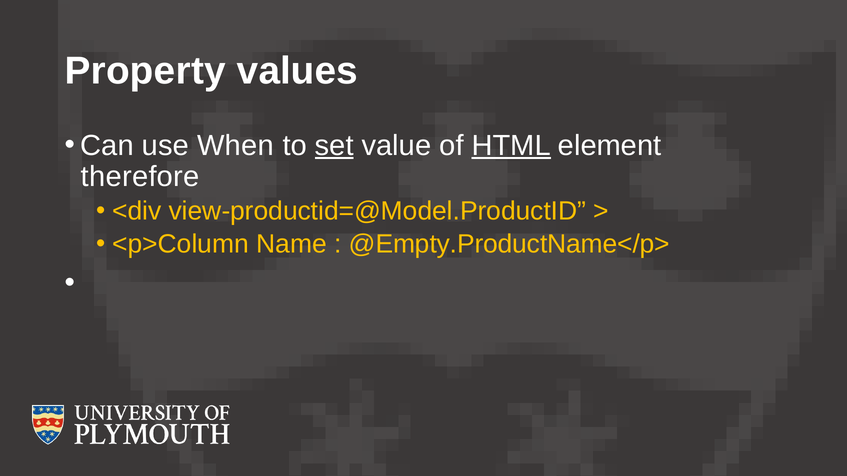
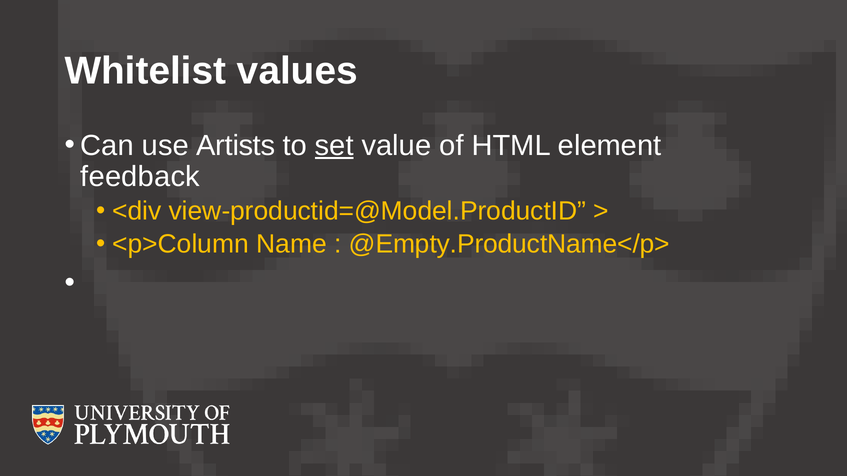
Property: Property -> Whitelist (145, 71)
When: When -> Artists (236, 146)
HTML underline: present -> none (511, 146)
therefore: therefore -> feedback (140, 177)
